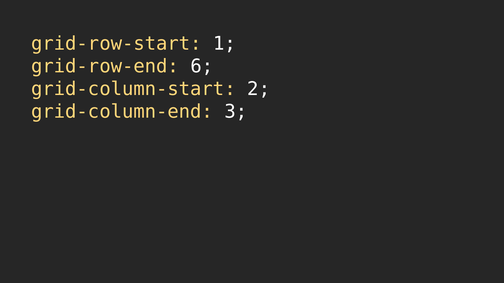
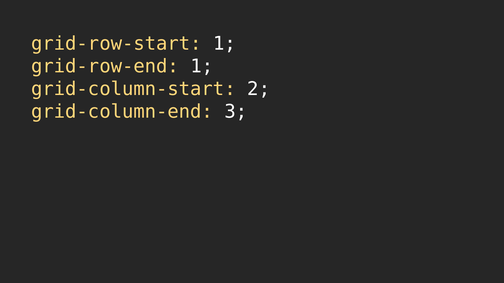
grid-row-end 6: 6 -> 1 (202, 67)
